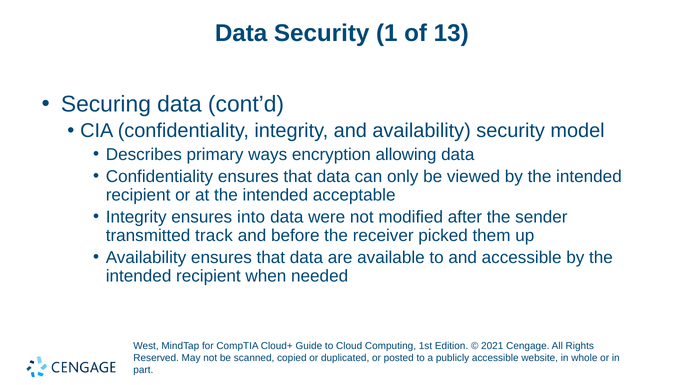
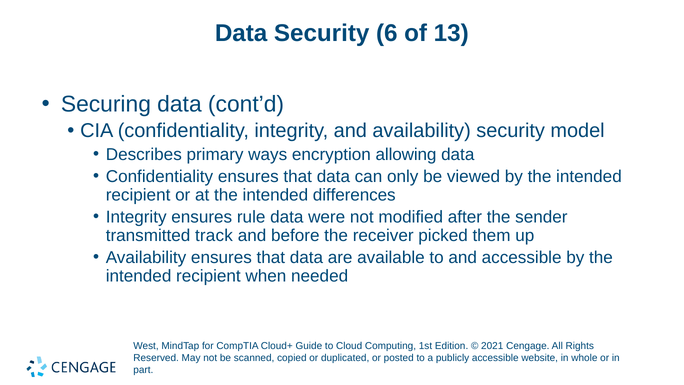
1: 1 -> 6 (387, 33)
acceptable: acceptable -> differences (354, 195)
into: into -> rule (251, 217)
